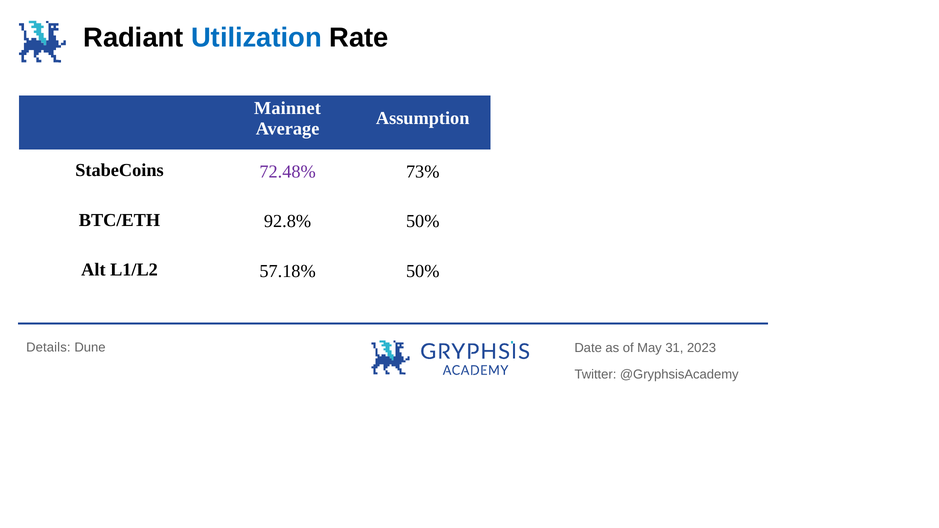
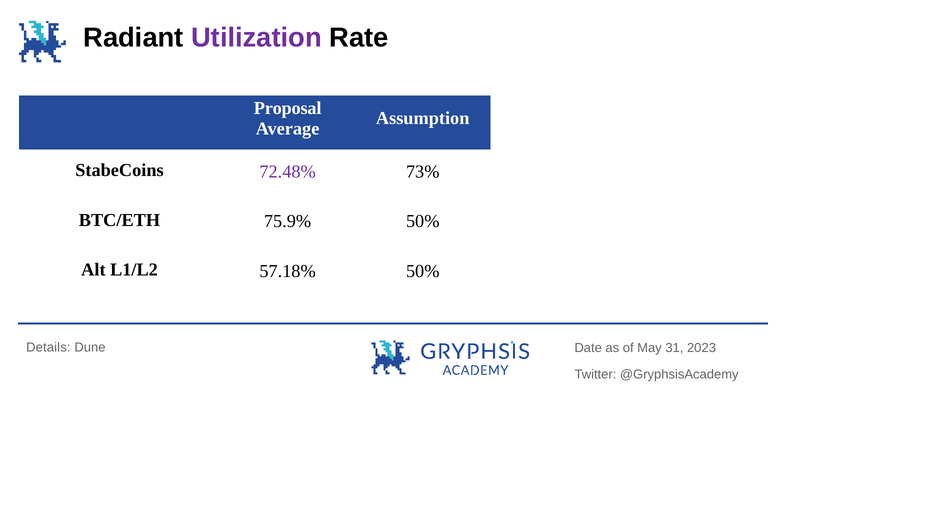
Utilization colour: blue -> purple (256, 38)
Mainnet: Mainnet -> Proposal (288, 108)
92.8%: 92.8% -> 75.9% (288, 222)
